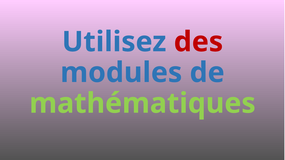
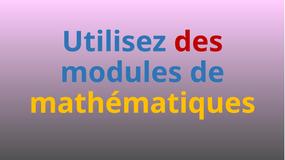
mathématiques colour: light green -> yellow (142, 104)
